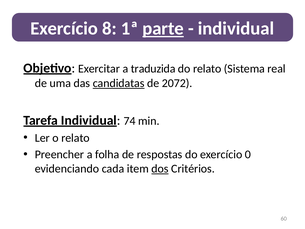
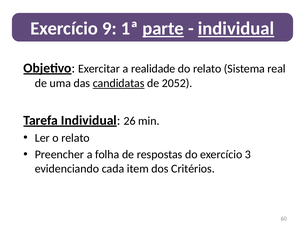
8: 8 -> 9 (109, 29)
individual underline: none -> present (236, 29)
traduzida: traduzida -> realidade (153, 69)
2072: 2072 -> 2052 (177, 83)
74: 74 -> 26 (130, 121)
0: 0 -> 3 (248, 154)
dos underline: present -> none (160, 169)
